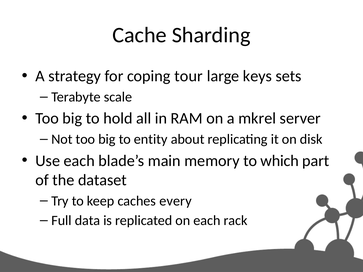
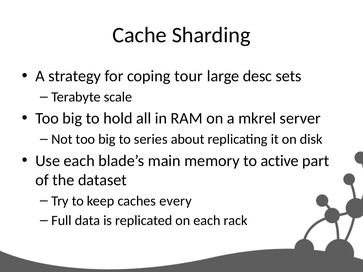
keys: keys -> desc (257, 76)
entity: entity -> series (151, 139)
which: which -> active (280, 161)
